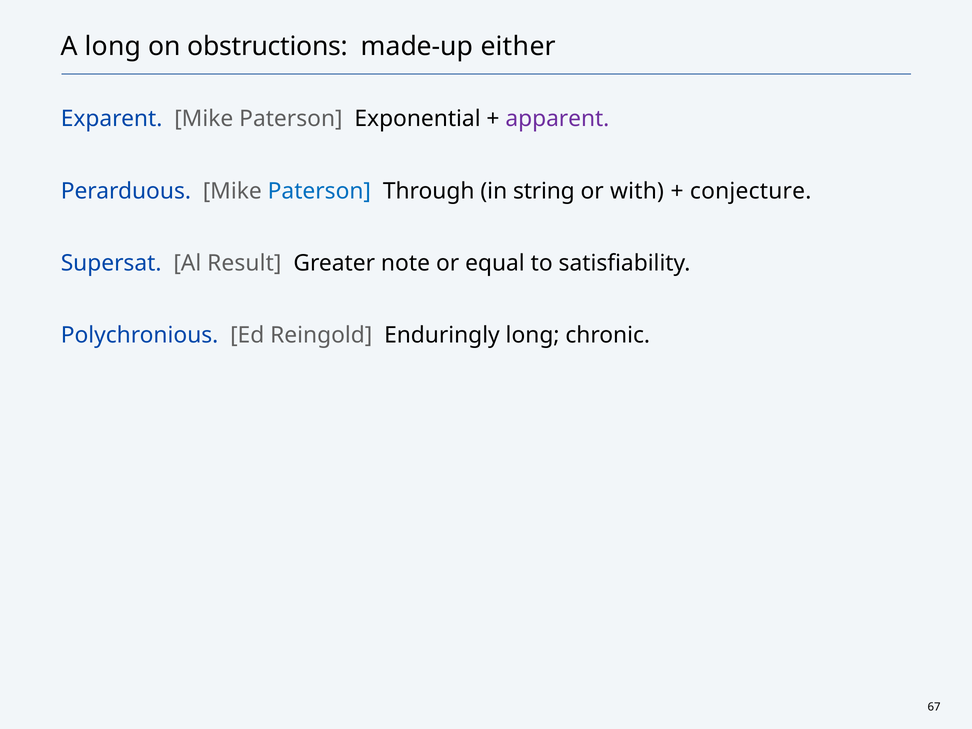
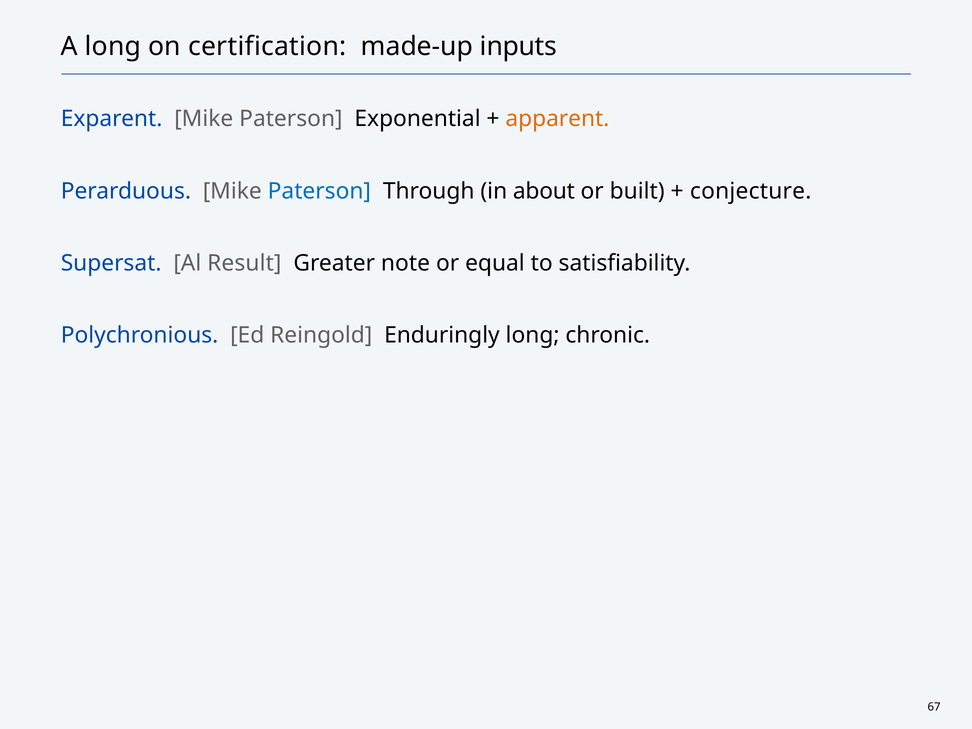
obstructions: obstructions -> certification (267, 47)
either: either -> inputs (518, 47)
apparent colour: purple -> orange (557, 119)
string: string -> about (544, 191)
with: with -> built (637, 191)
